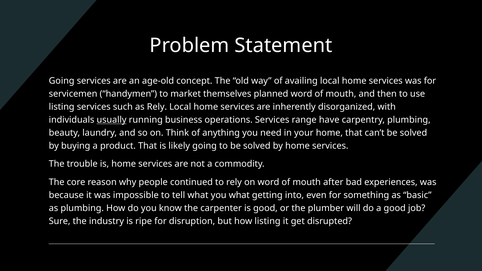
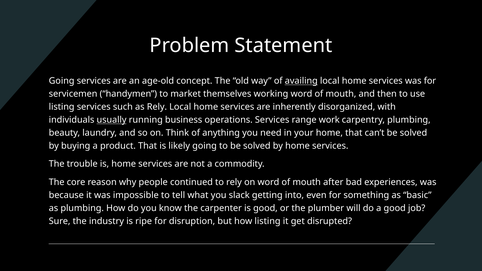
availing underline: none -> present (301, 81)
planned: planned -> working (271, 94)
have: have -> work (329, 120)
you what: what -> slack (239, 195)
